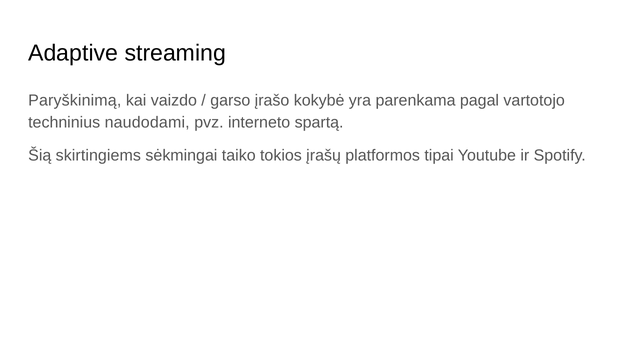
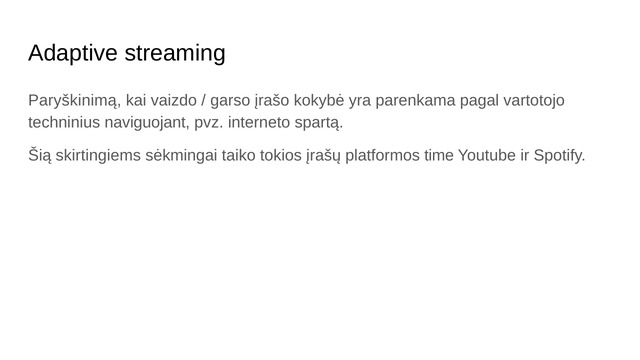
naudodami: naudodami -> naviguojant (147, 123)
tipai: tipai -> time (439, 155)
